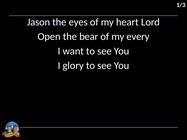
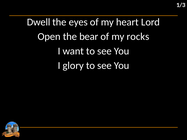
Jason: Jason -> Dwell (39, 22)
every: every -> rocks (138, 37)
